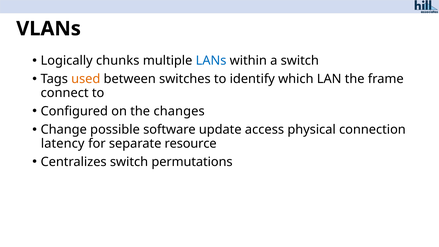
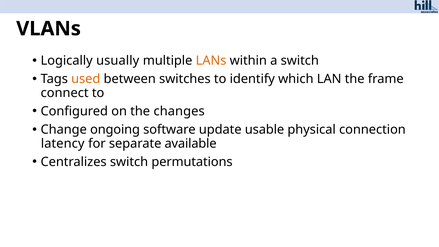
chunks: chunks -> usually (118, 61)
LANs colour: blue -> orange (211, 61)
possible: possible -> ongoing (115, 130)
access: access -> usable (265, 130)
resource: resource -> available (191, 143)
